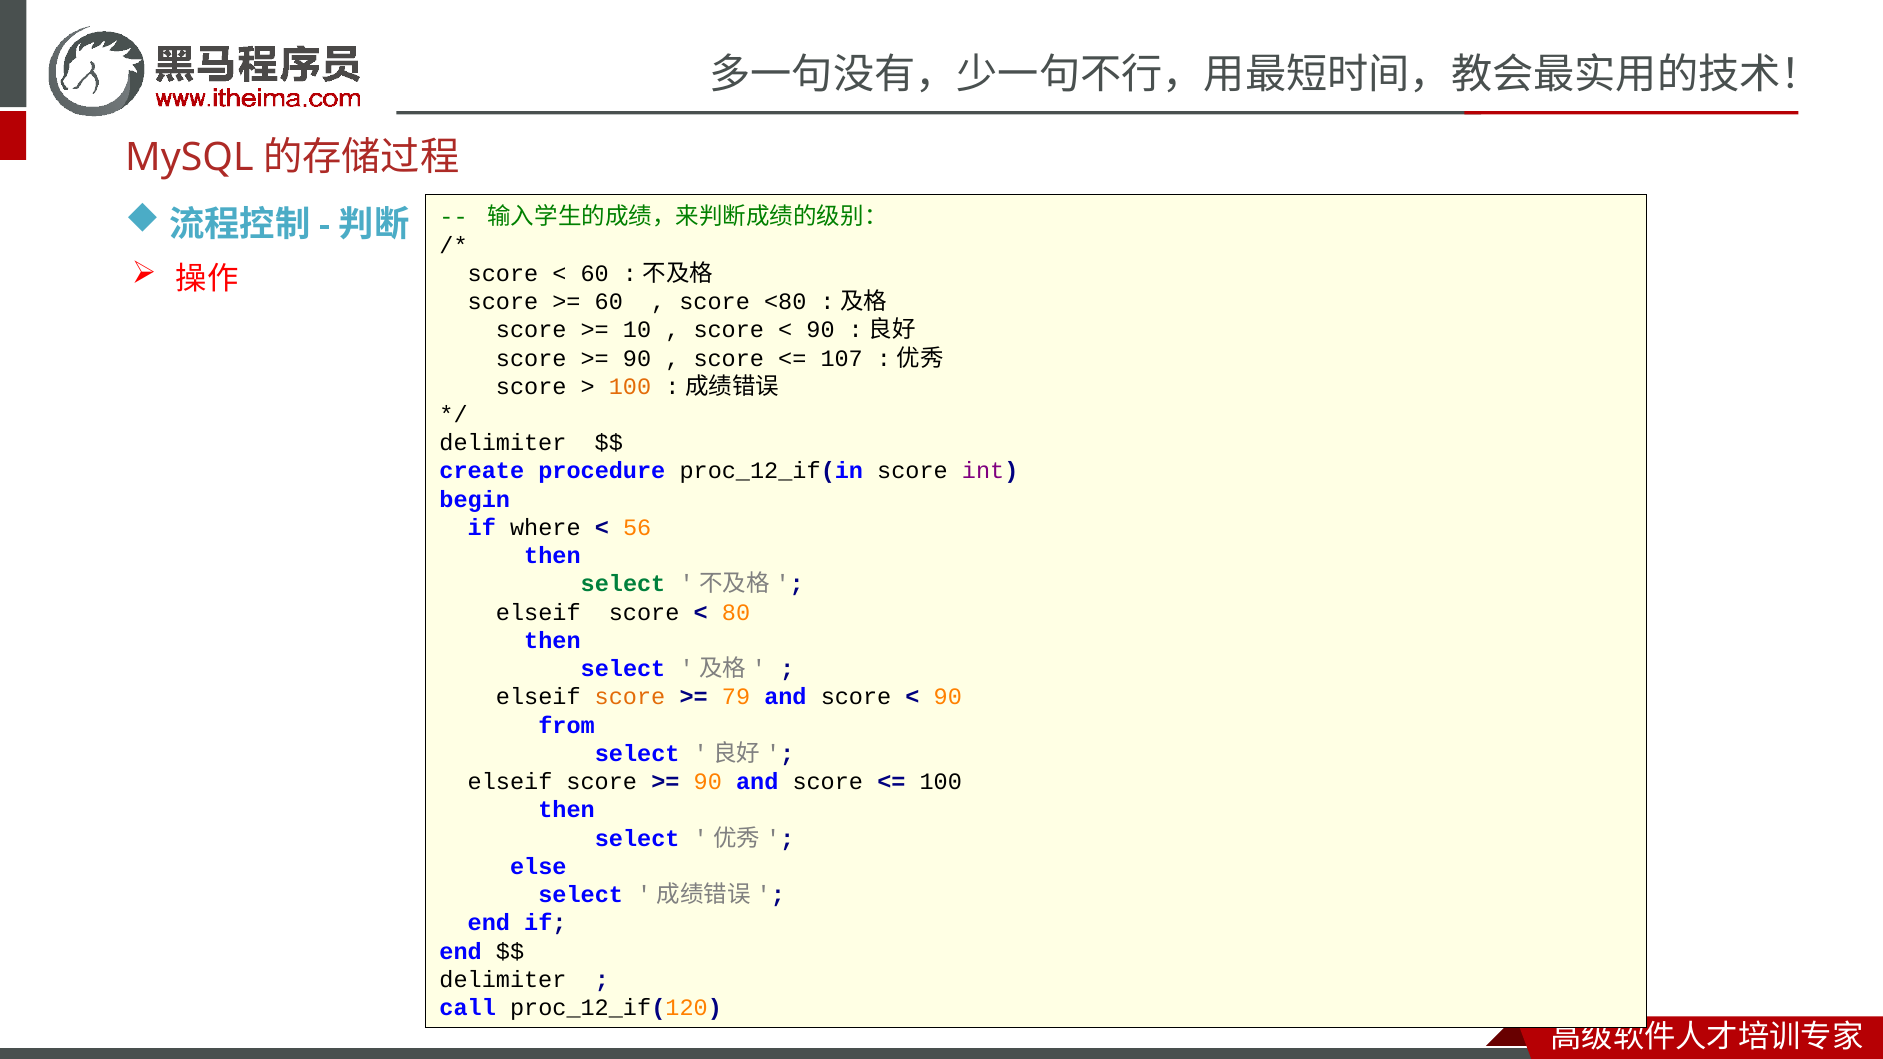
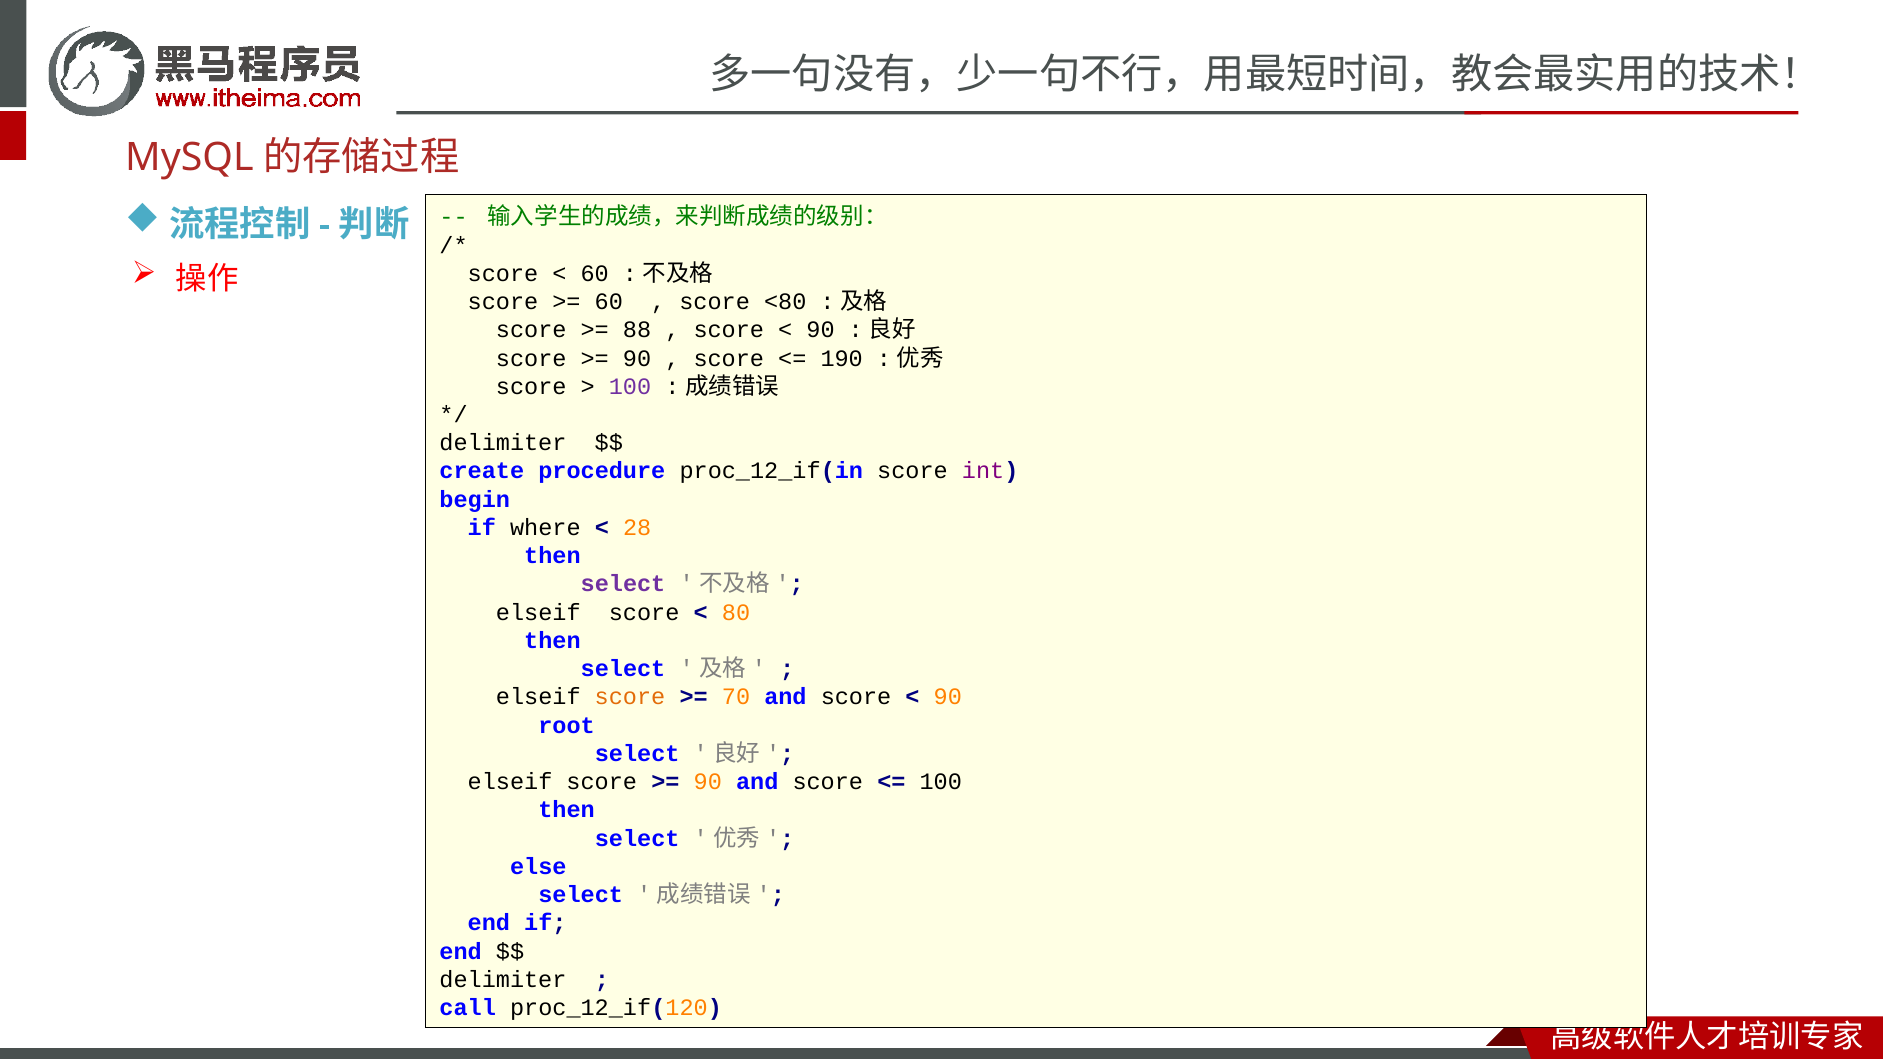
10: 10 -> 88 (637, 330)
107: 107 -> 190 (842, 358)
100 colour: orange -> purple (630, 387)
56: 56 -> 28 (637, 528)
select colour: green -> purple (623, 584)
79: 79 -> 70 (736, 697)
from: from -> root (567, 725)
